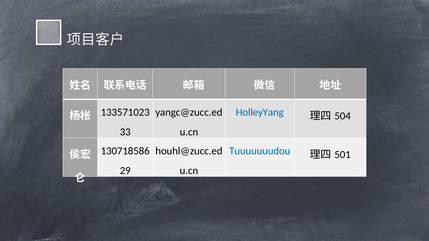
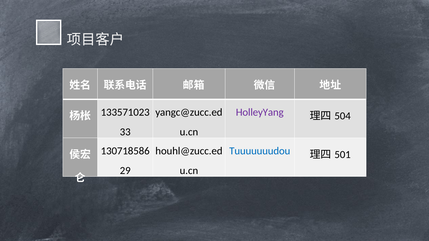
HolleyYang colour: blue -> purple (260, 113)
